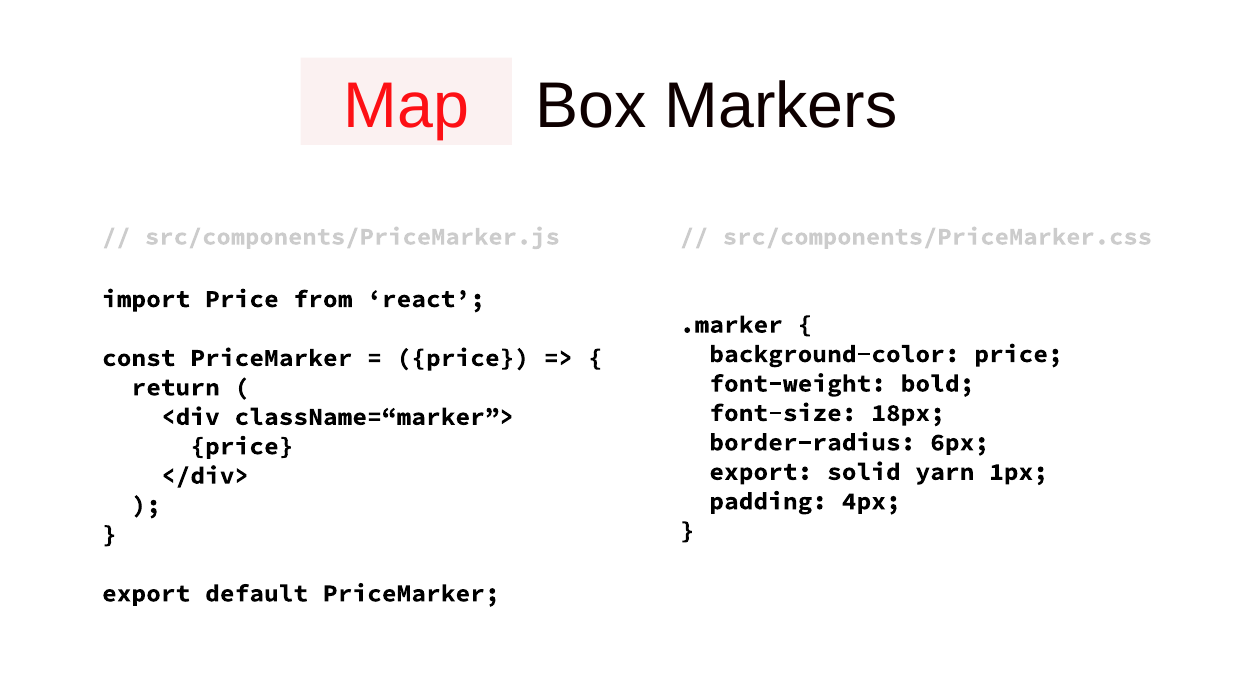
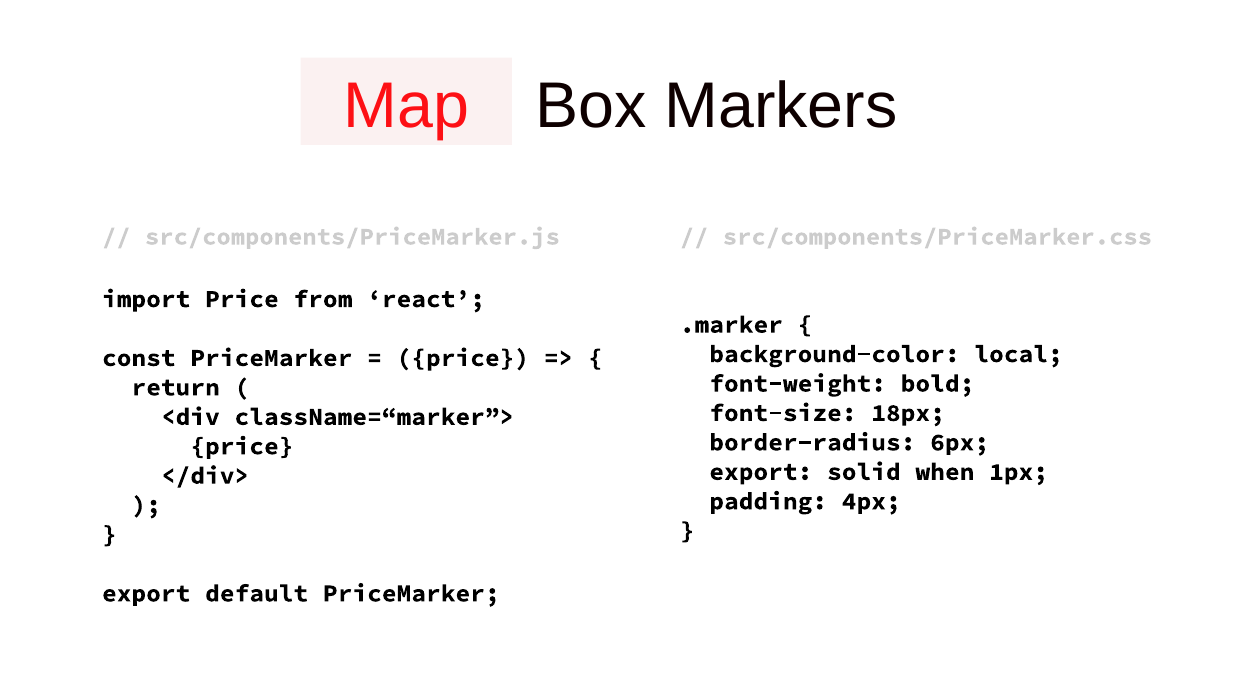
background-color price: price -> local (1019, 354)
yarn: yarn -> when (945, 472)
